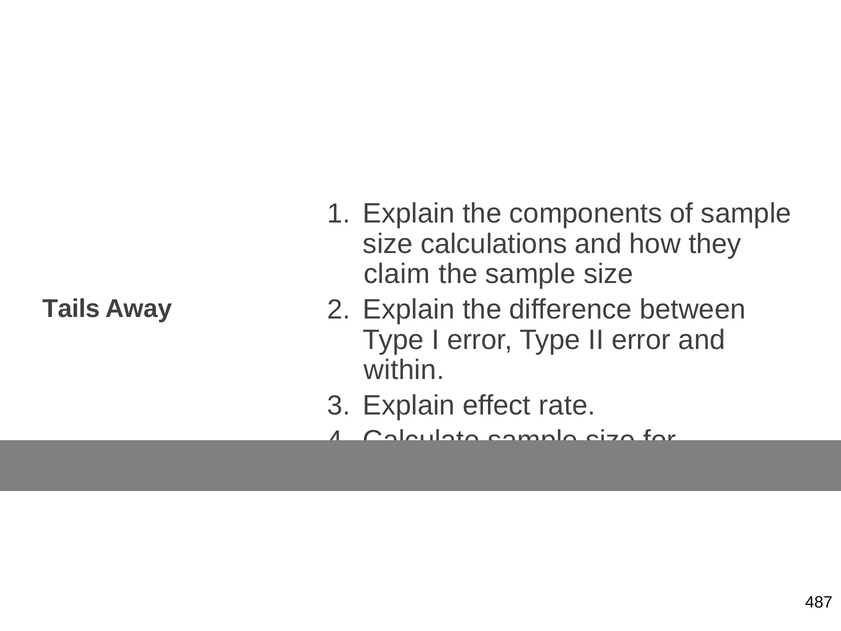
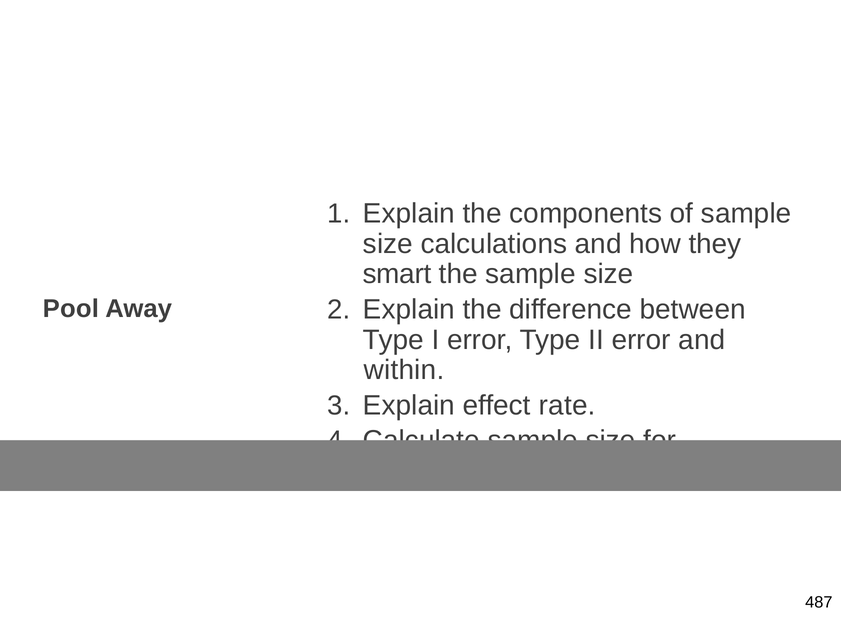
claim: claim -> smart (397, 274)
Tails: Tails -> Pool (71, 309)
